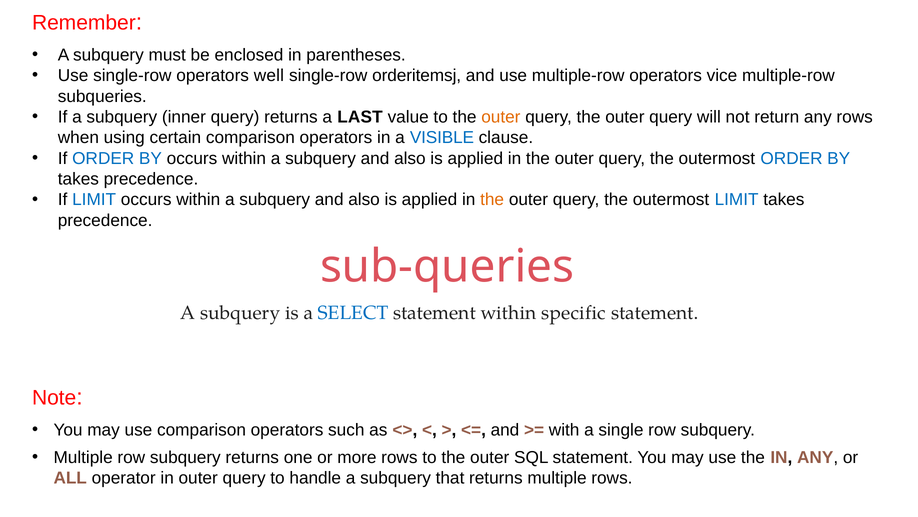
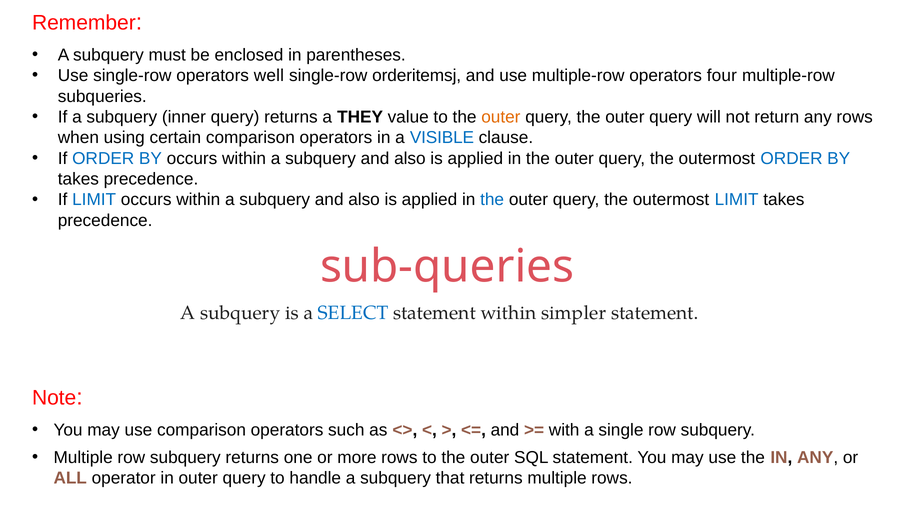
vice: vice -> four (722, 76)
LAST: LAST -> THEY (360, 117)
the colour: orange -> blue (492, 200)
specific: specific -> simpler (574, 312)
